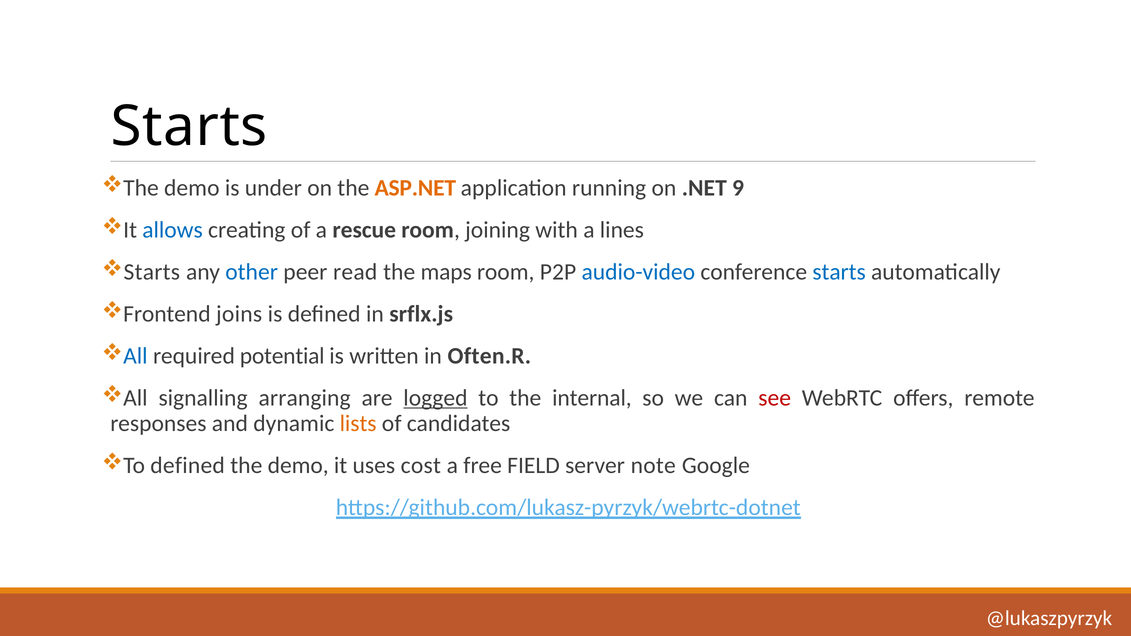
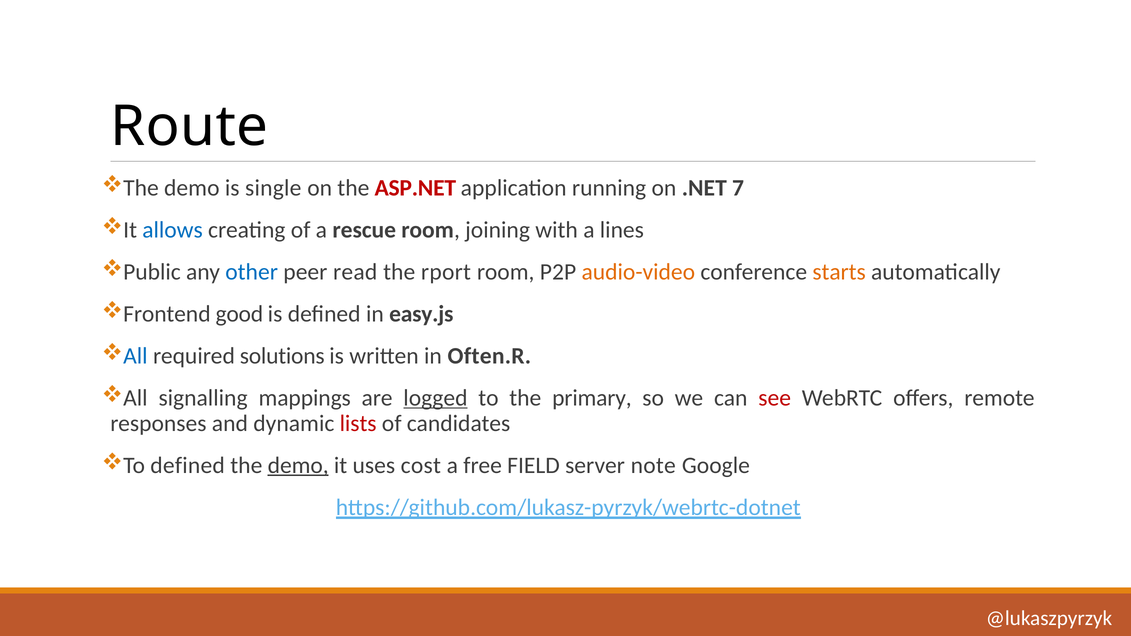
Starts: Starts -> Route (189, 127)
under: under -> single (273, 188)
ASP.NET colour: orange -> red (415, 188)
9: 9 -> 7 (738, 188)
Starts: Starts -> Public (152, 272)
maps: maps -> rport (446, 272)
audio-video colour: blue -> orange (638, 272)
starts colour: blue -> orange (839, 272)
joins: joins -> good (239, 314)
srflx.js: srflx.js -> easy.js (421, 314)
potential: potential -> solutions (282, 356)
arranging: arranging -> mappings (305, 398)
internal: internal -> primary (592, 398)
lists colour: orange -> red (358, 423)
demo underline: none -> present (298, 465)
